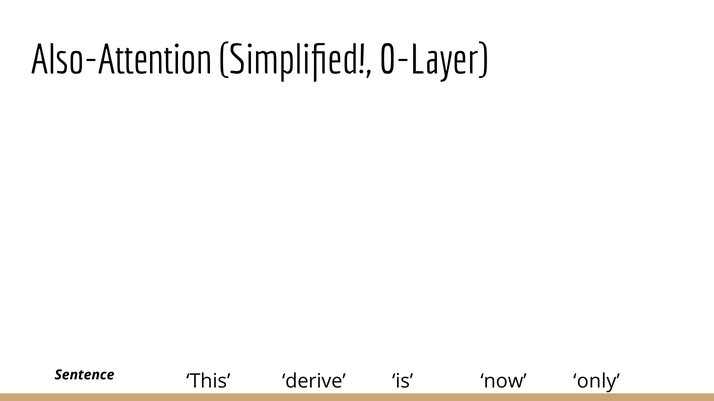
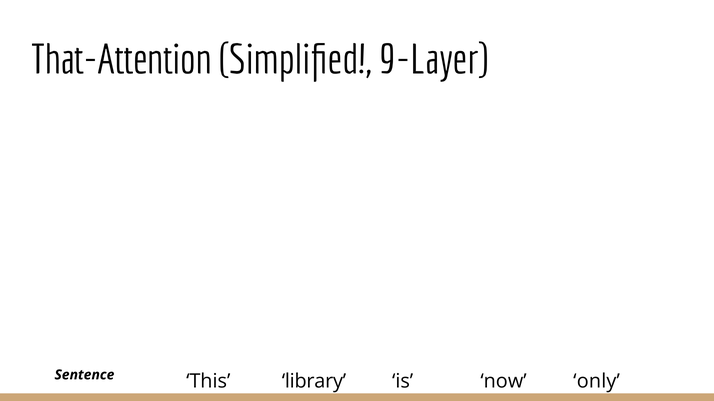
Also-Attention: Also-Attention -> That-Attention (121, 60)
0-Layer: 0-Layer -> 9-Layer (434, 60)
derive: derive -> library (314, 382)
